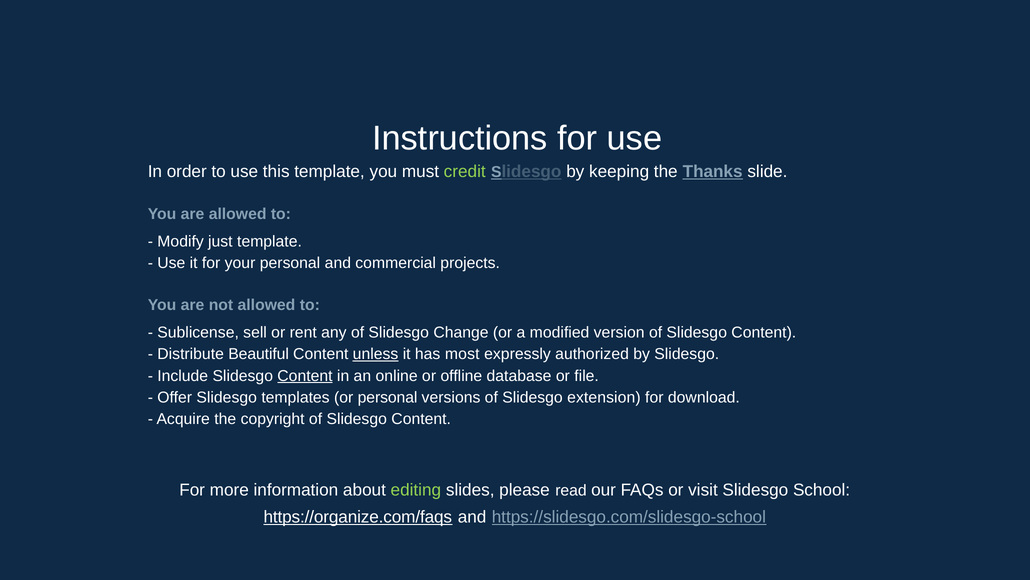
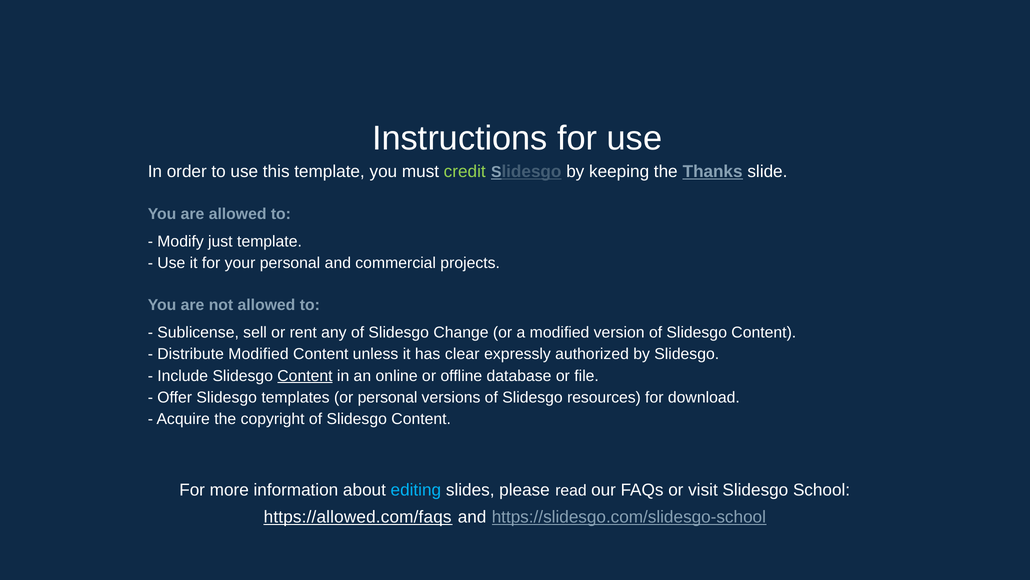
Distribute Beautiful: Beautiful -> Modified (259, 354)
unless underline: present -> none (376, 354)
most: most -> clear (462, 354)
extension: extension -> resources (604, 397)
editing colour: light green -> light blue (416, 489)
https://organize.com/faqs: https://organize.com/faqs -> https://allowed.com/faqs (358, 517)
